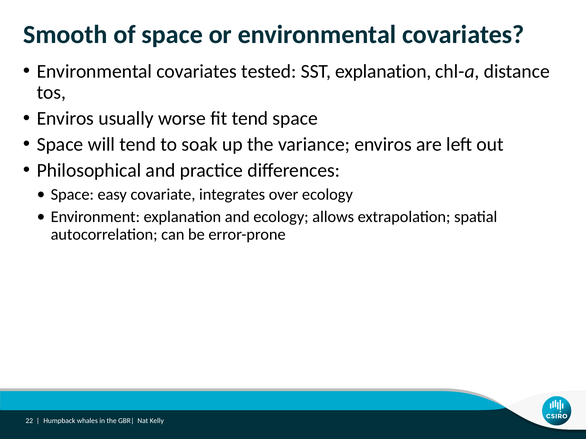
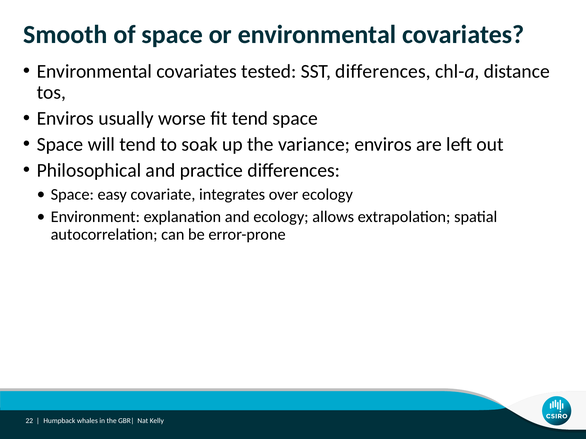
SST explanation: explanation -> differences (383, 71)
